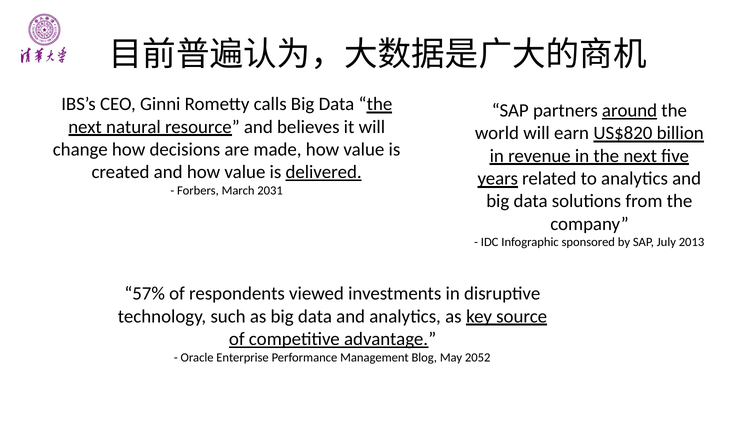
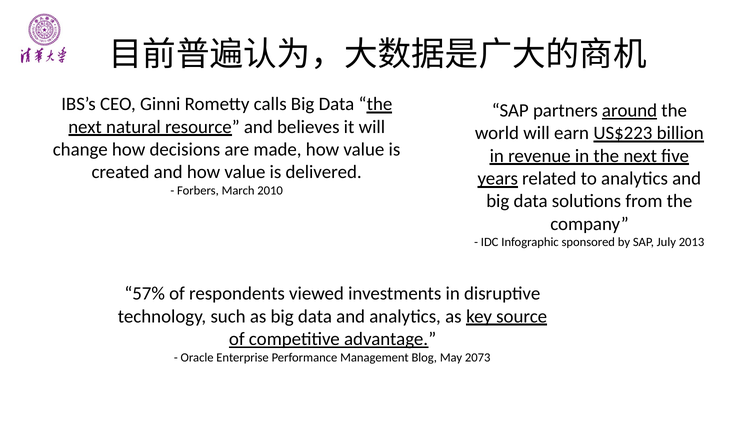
US$820: US$820 -> US$223 (623, 133)
delivered underline: present -> none (324, 172)
2031: 2031 -> 2010 (270, 191)
2052: 2052 -> 2073 (478, 358)
